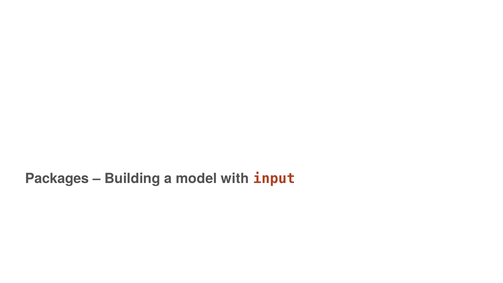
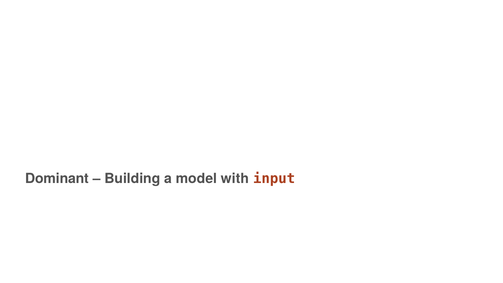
Packages: Packages -> Dominant (57, 179)
